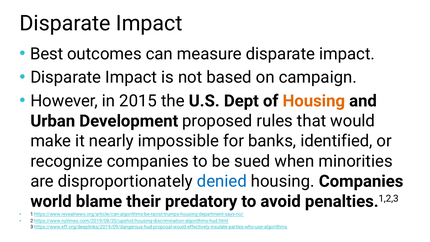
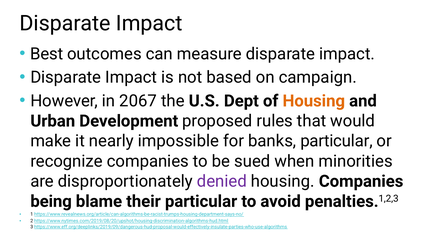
2015: 2015 -> 2067 (138, 101)
banks identified: identified -> particular (336, 141)
denied colour: blue -> purple (222, 181)
world: world -> being (51, 201)
their predatory: predatory -> particular (201, 201)
